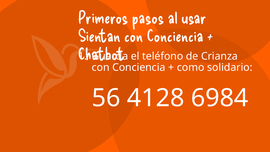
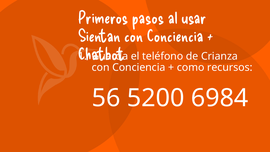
solidario: solidario -> recursos (230, 67)
4128: 4128 -> 5200 (156, 98)
